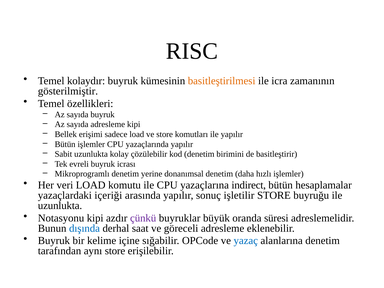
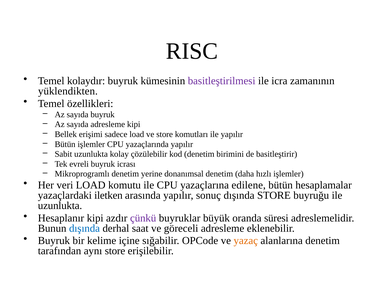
basitleştirilmesi colour: orange -> purple (222, 81)
gösterilmiştir: gösterilmiştir -> yüklendikten (68, 91)
indirect: indirect -> edilene (249, 185)
içeriği: içeriği -> iletken (108, 195)
sonuç işletilir: işletilir -> dışında (239, 195)
Notasyonu: Notasyonu -> Hesaplanır (61, 218)
yazaç colour: blue -> orange (246, 241)
